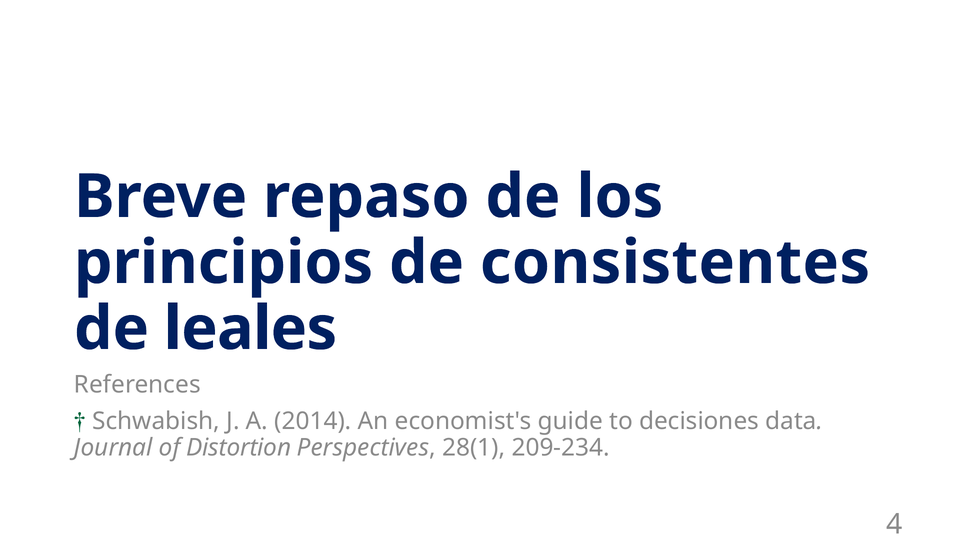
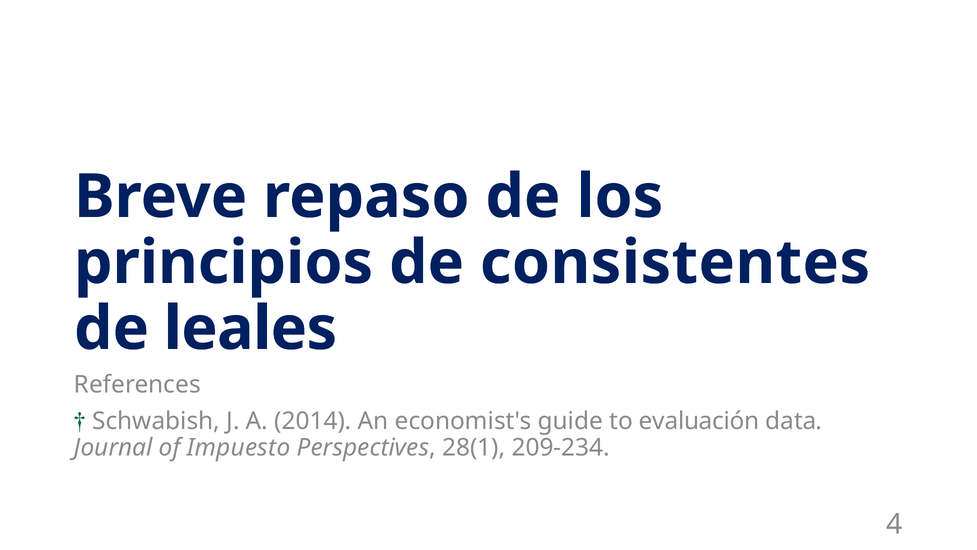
decisiones: decisiones -> evaluación (699, 421)
Distortion: Distortion -> Impuesto (238, 447)
